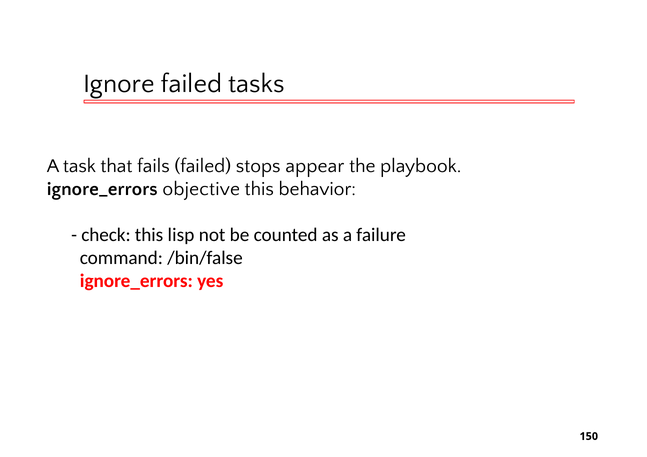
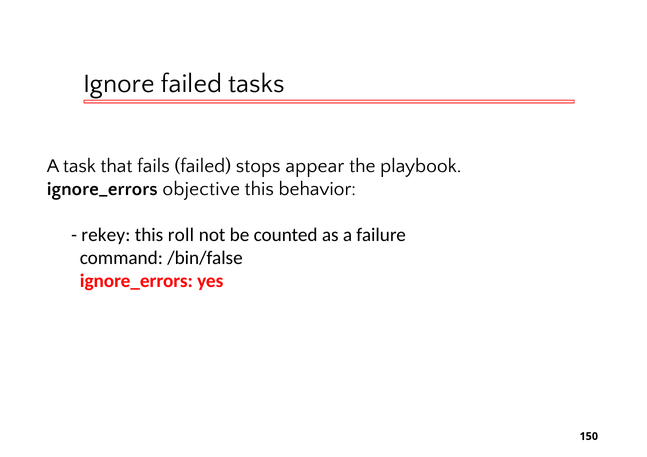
check: check -> rekey (106, 235)
lisp: lisp -> roll (181, 235)
